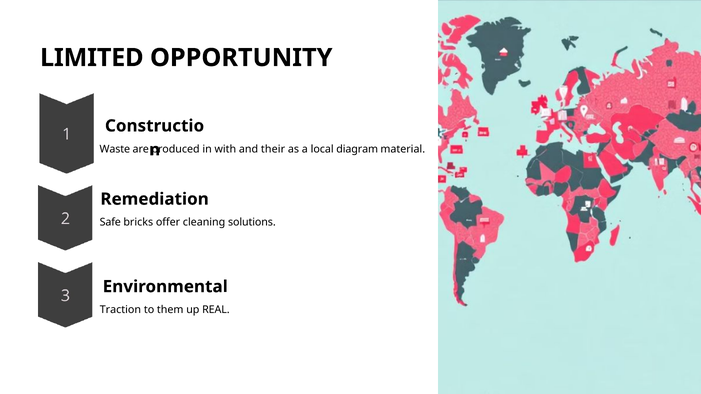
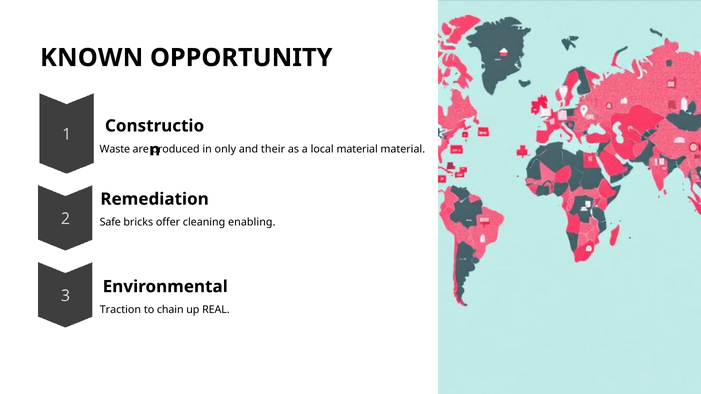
LIMITED: LIMITED -> KNOWN (92, 58)
with: with -> only (225, 149)
local diagram: diagram -> material (357, 149)
solutions: solutions -> enabling (252, 222)
them: them -> chain (170, 310)
